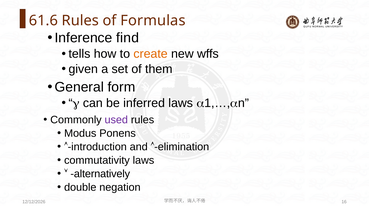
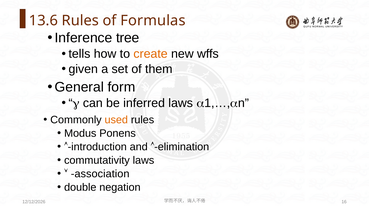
61.6: 61.6 -> 13.6 (43, 21)
find: find -> tree (128, 38)
used colour: purple -> orange (116, 120)
alternatively: alternatively -> association (100, 174)
